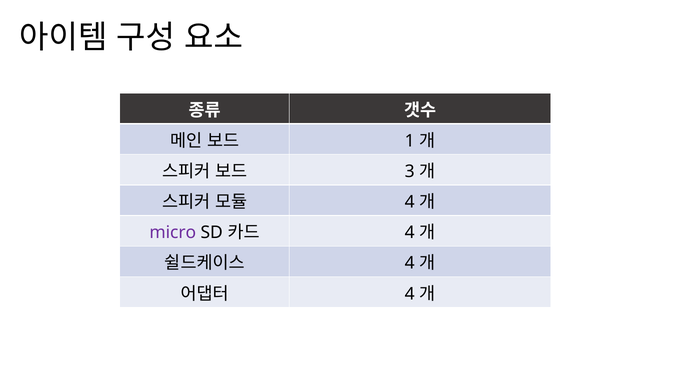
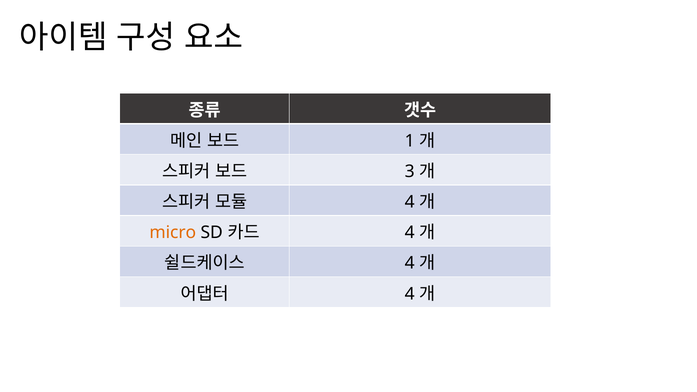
micro colour: purple -> orange (173, 233)
